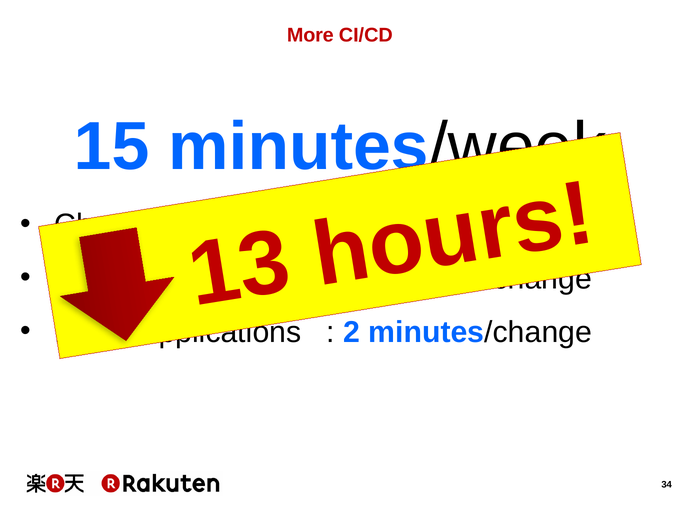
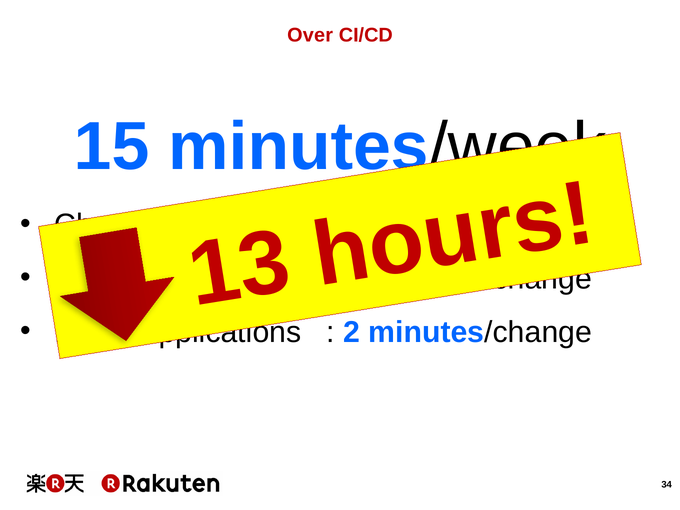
More: More -> Over (310, 35)
